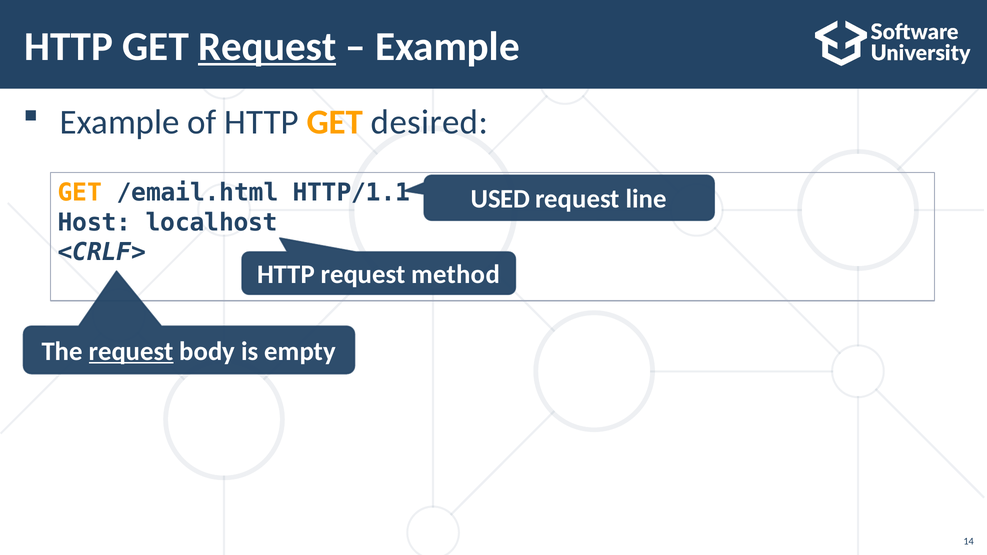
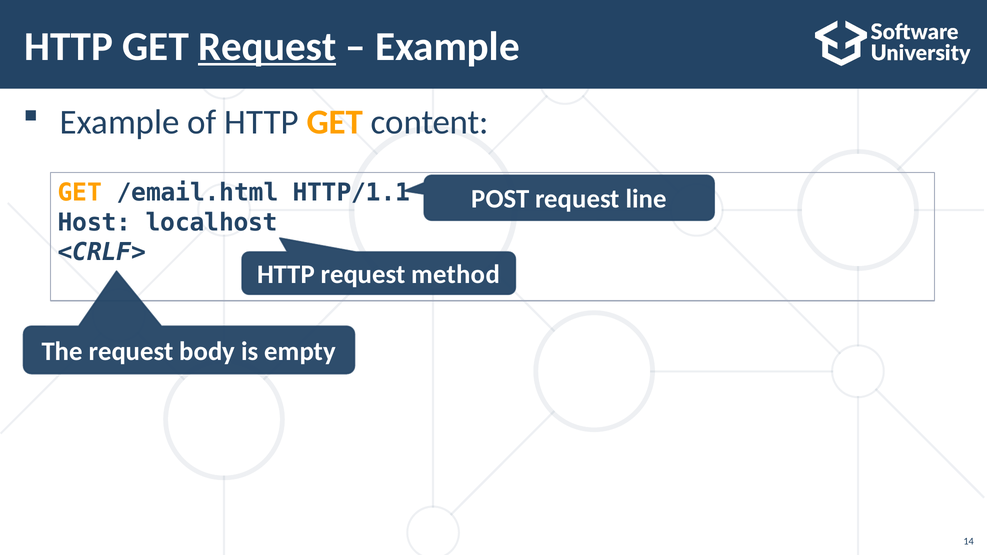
desired: desired -> content (430, 122)
USED: USED -> POST (500, 199)
request underline: present -> none (131, 351)
